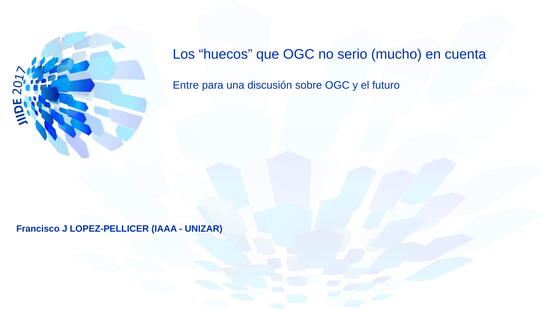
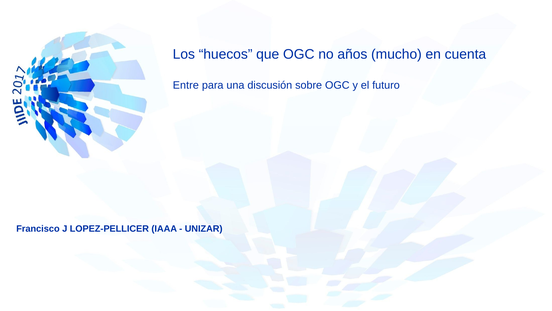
serio: serio -> años (352, 54)
